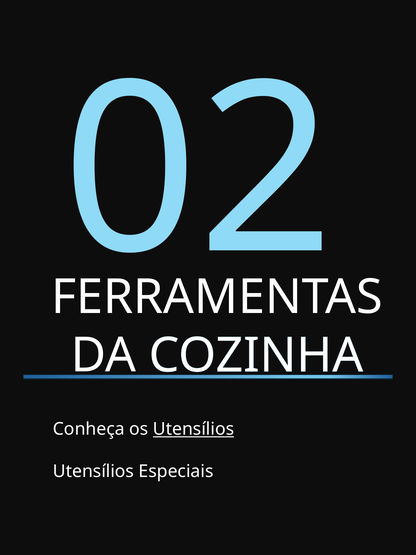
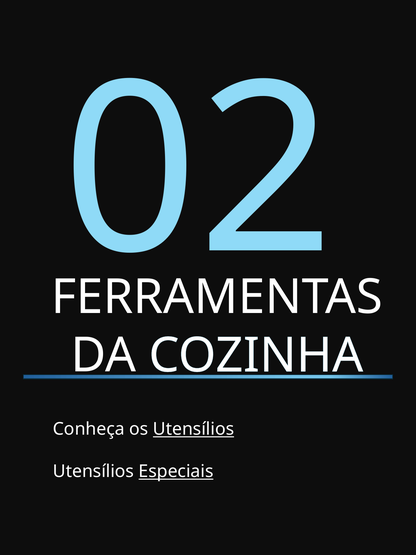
Especiais underline: none -> present (176, 471)
